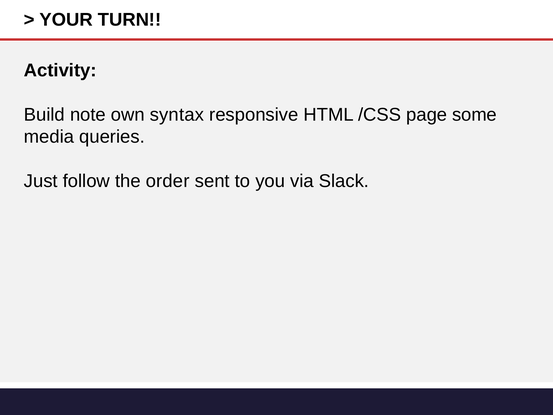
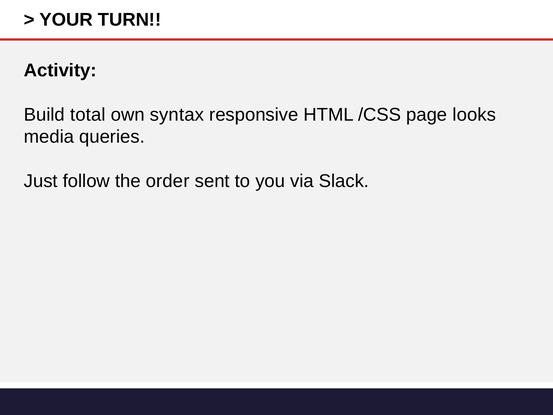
note: note -> total (88, 115)
some: some -> looks (474, 115)
